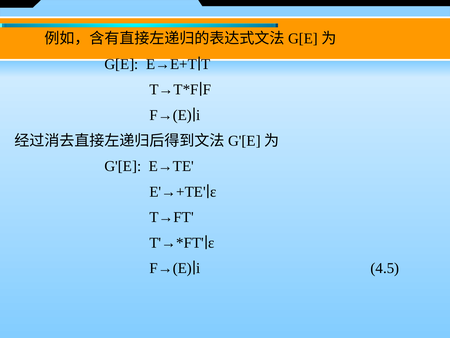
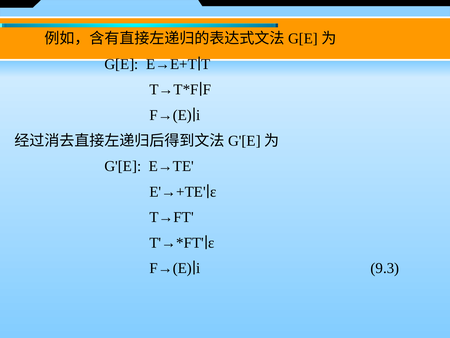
4.5: 4.5 -> 9.3 (385, 268)
